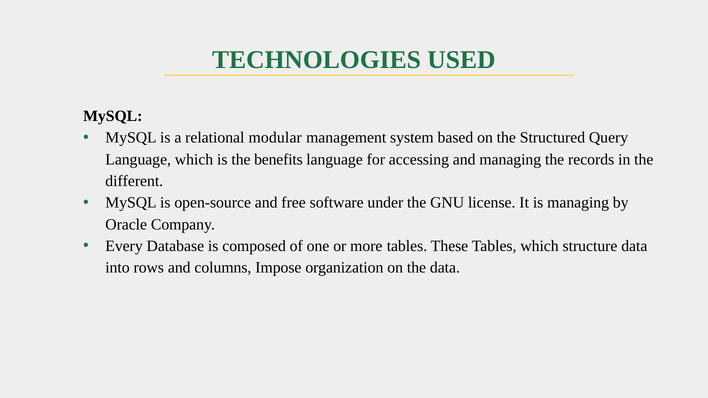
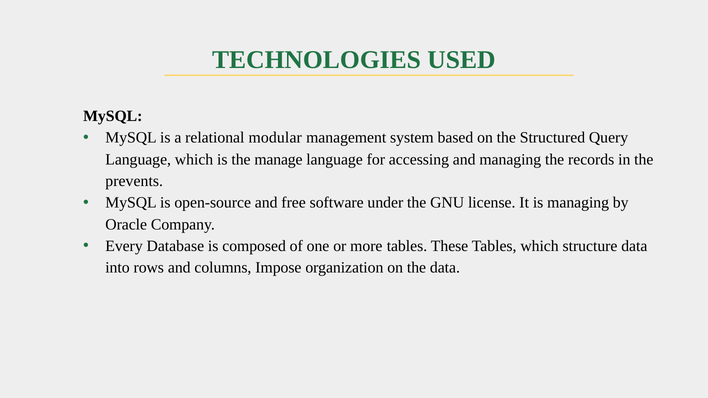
benefits: benefits -> manage (278, 160)
different: different -> prevents (134, 181)
